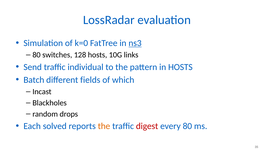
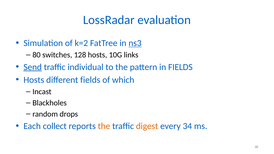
k=0: k=0 -> k=2 (81, 43)
Send underline: none -> present (33, 67)
in HOSTS: HOSTS -> FIELDS (180, 67)
Batch: Batch -> Hosts (34, 80)
solved: solved -> collect (55, 126)
digest colour: red -> orange (147, 126)
every 80: 80 -> 34 (187, 126)
